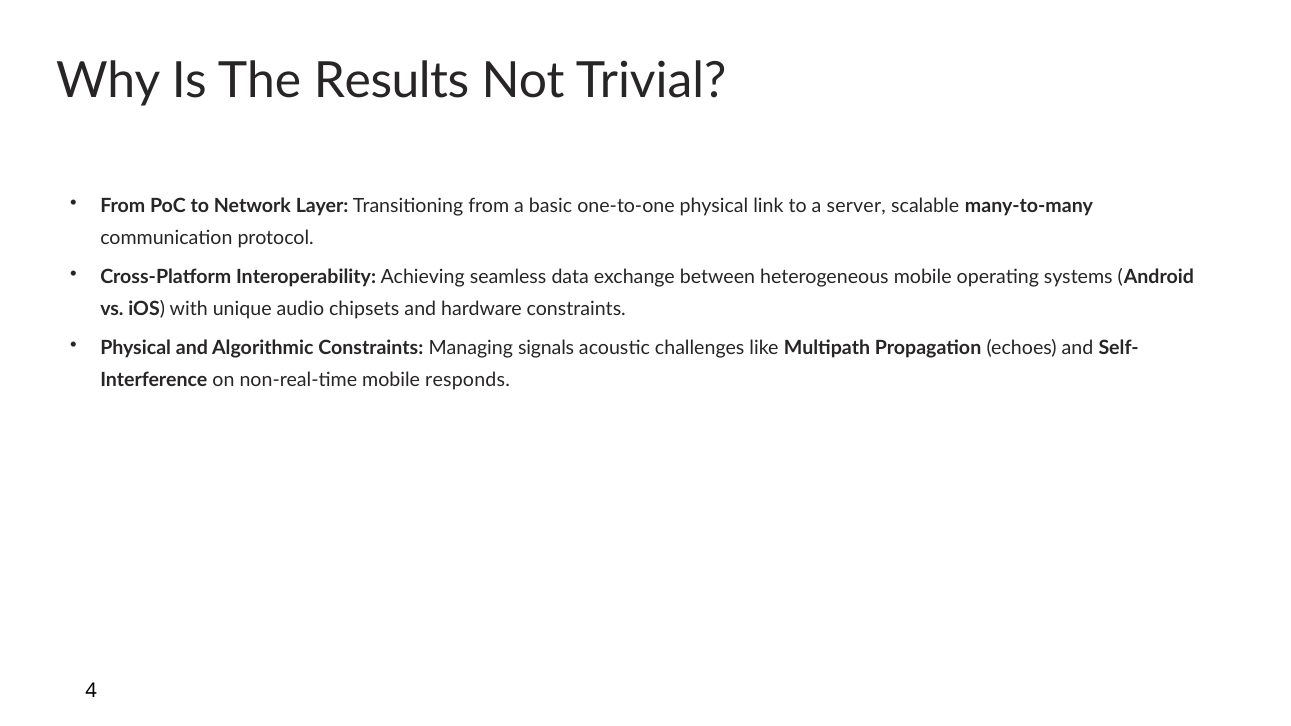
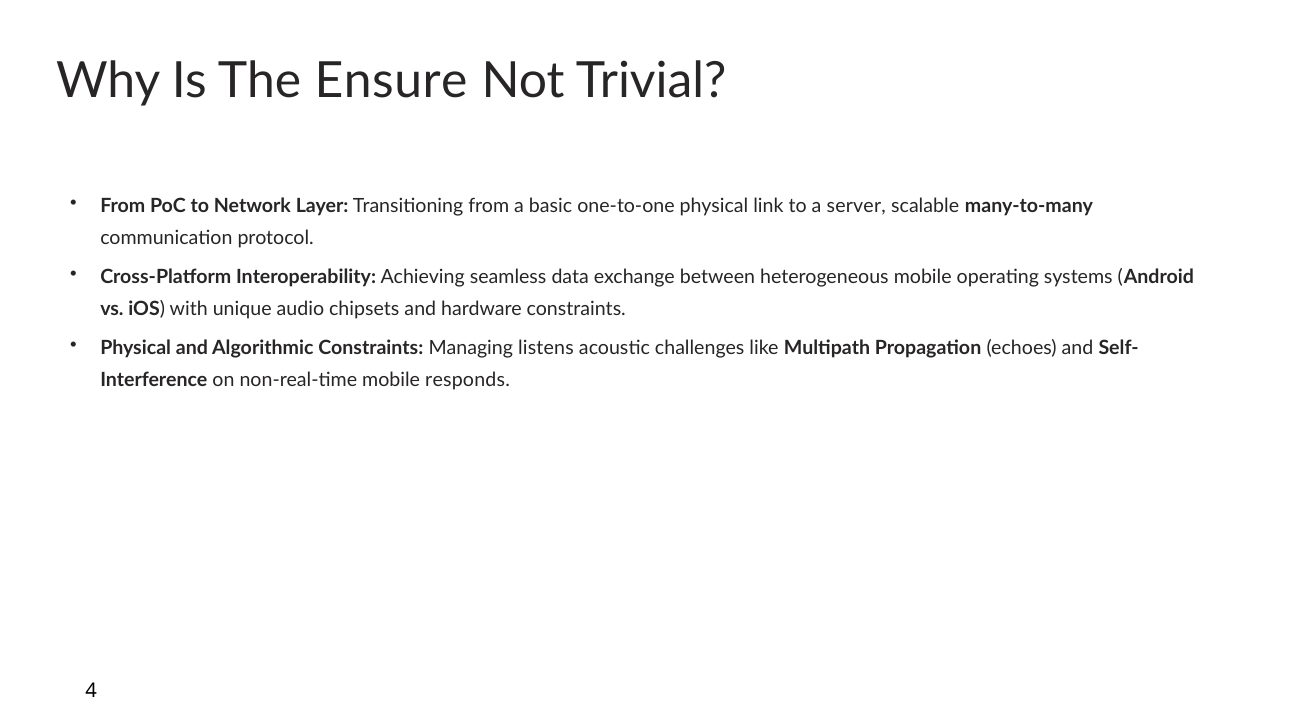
Results: Results -> Ensure (391, 81)
signals: signals -> listens (546, 348)
